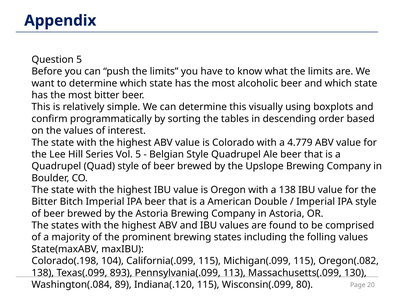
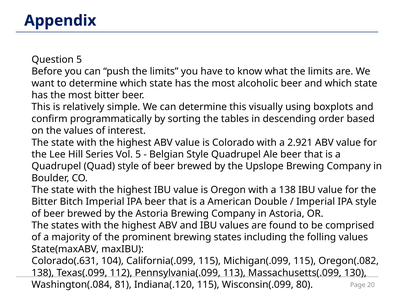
4.779: 4.779 -> 2.921 (300, 142)
Colorado(.198: Colorado(.198 -> Colorado(.631 (65, 260)
893: 893 -> 112 (121, 272)
89: 89 -> 81 (123, 284)
